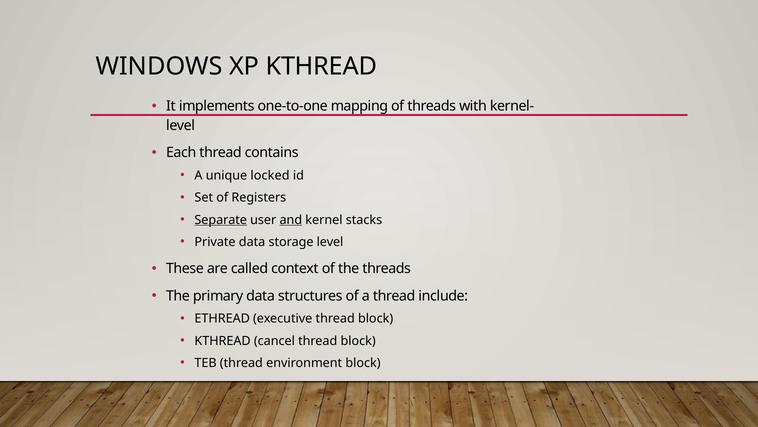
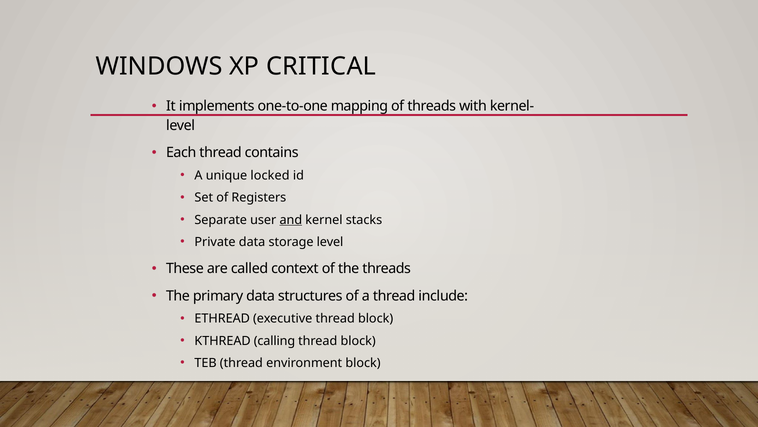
XP KTHREAD: KTHREAD -> CRITICAL (321, 66)
Separate underline: present -> none (221, 220)
cancel: cancel -> calling (274, 340)
